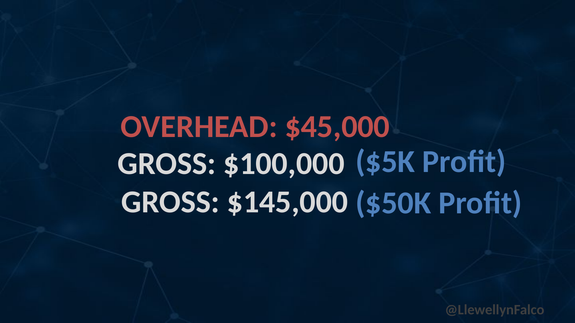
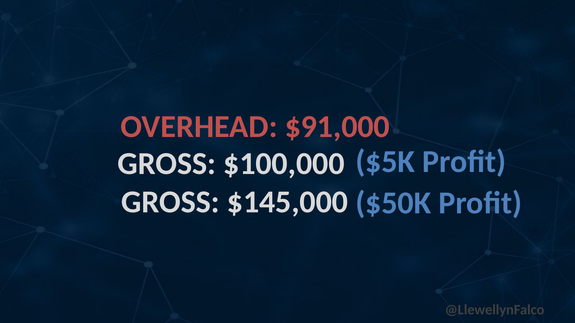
$45,000: $45,000 -> $91,000 (337, 127)
